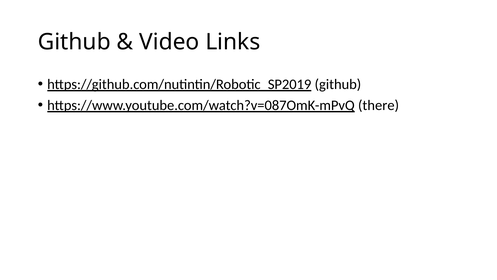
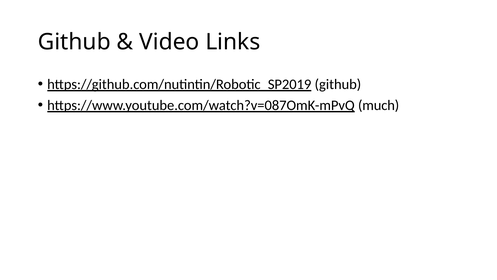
there: there -> much (379, 105)
